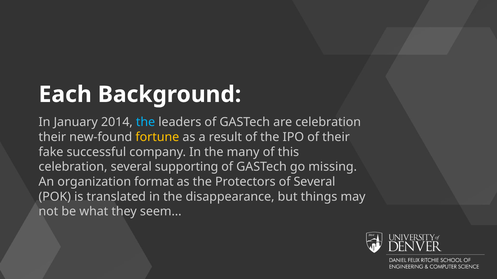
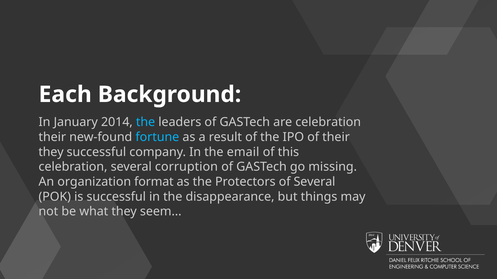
fortune colour: yellow -> light blue (157, 137)
fake: fake -> they (51, 152)
many: many -> email (243, 152)
supporting: supporting -> corruption (186, 167)
is translated: translated -> successful (116, 197)
